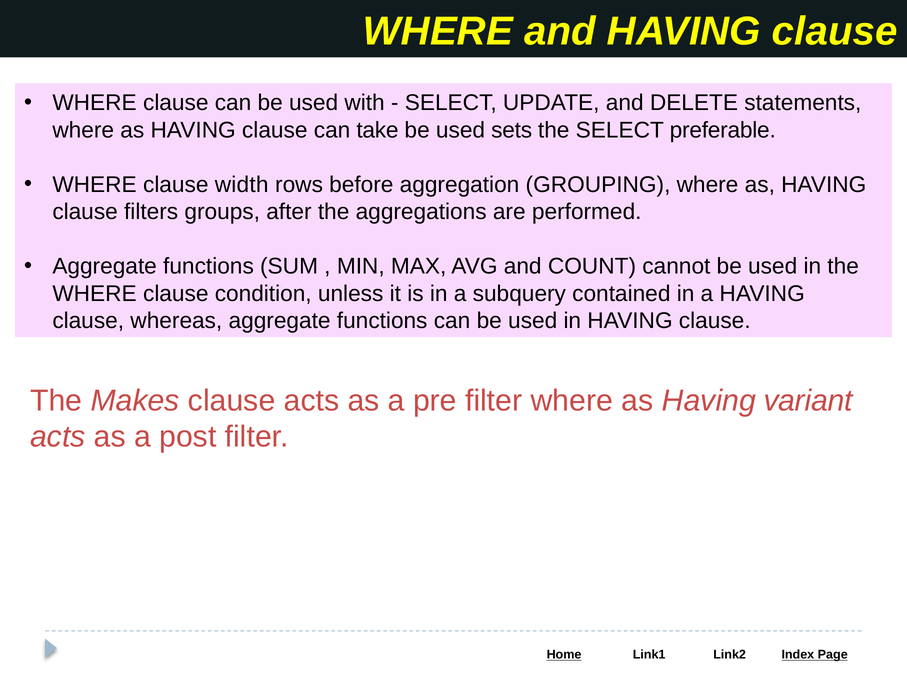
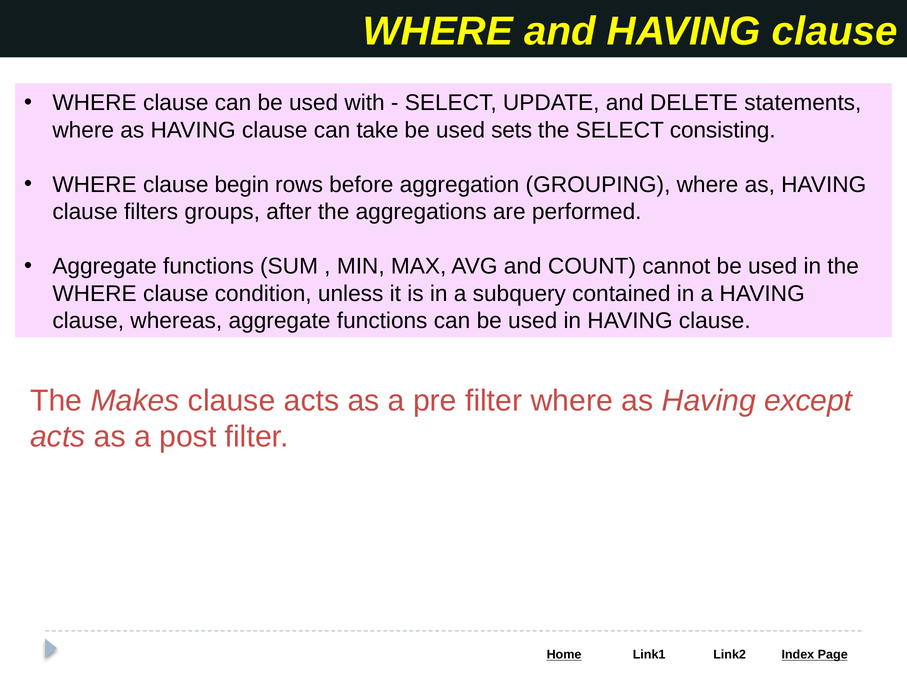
preferable: preferable -> consisting (723, 130)
width: width -> begin (242, 184)
variant: variant -> except (808, 400)
